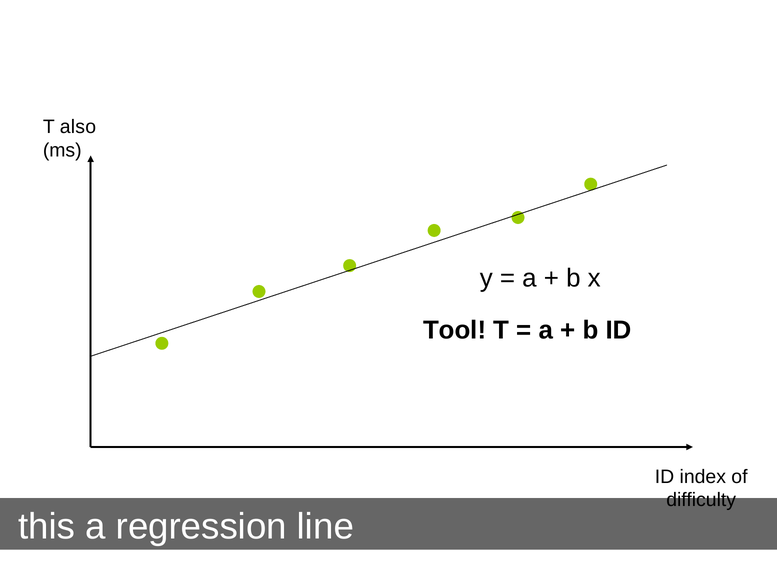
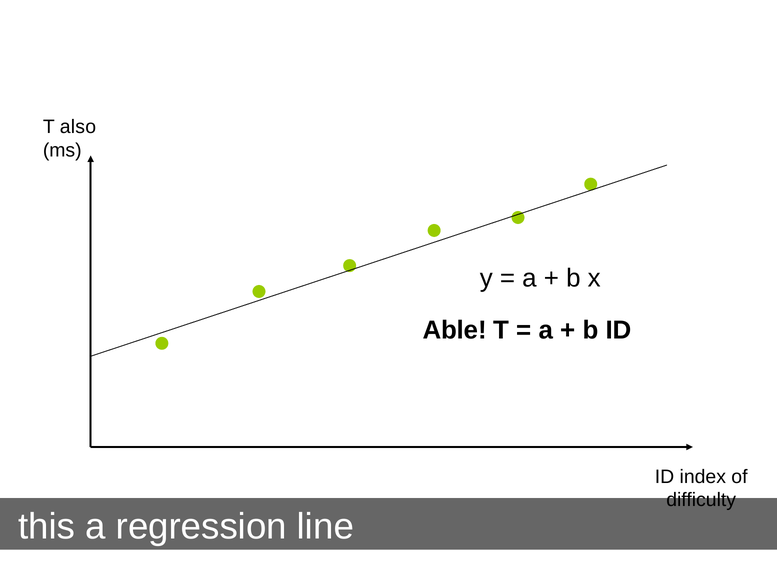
Tool: Tool -> Able (455, 330)
